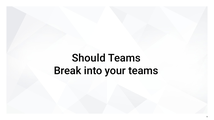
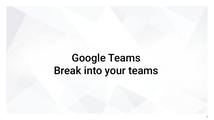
Should: Should -> Google (89, 58)
